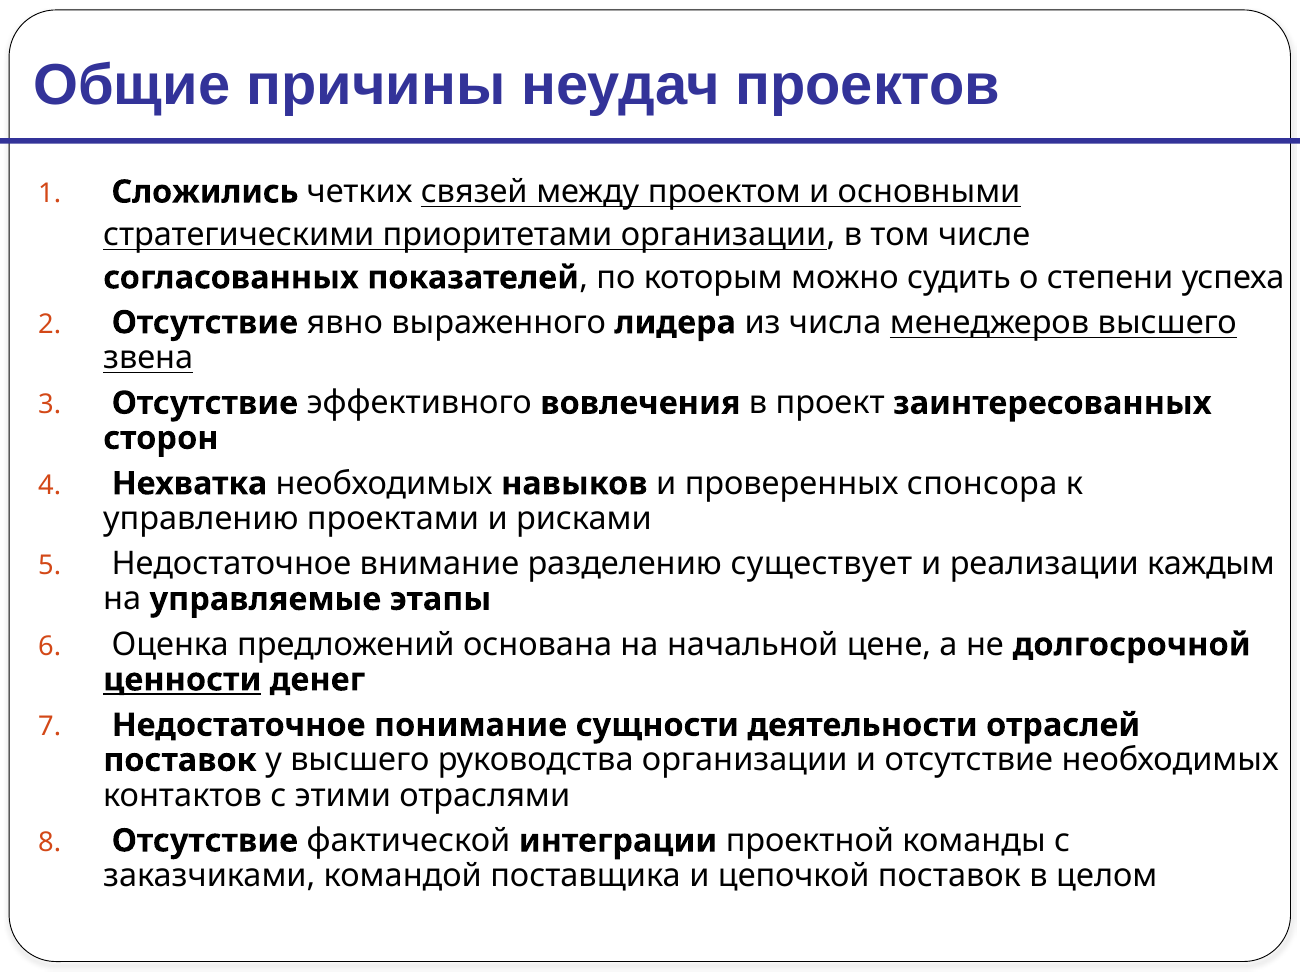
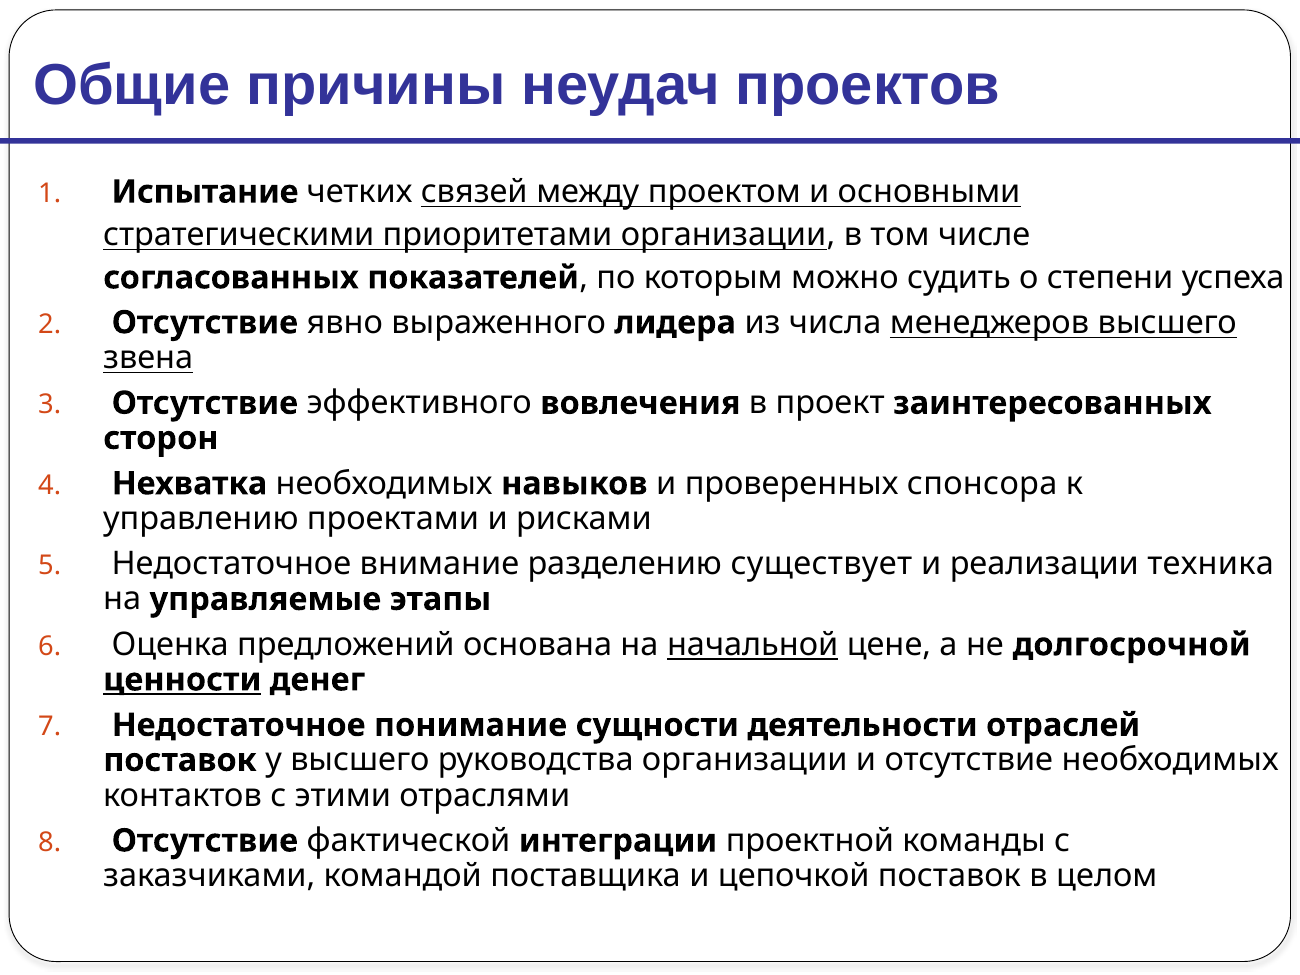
Сложились: Сложились -> Испытание (205, 192)
каждым: каждым -> техника (1211, 564)
начальной underline: none -> present (753, 645)
